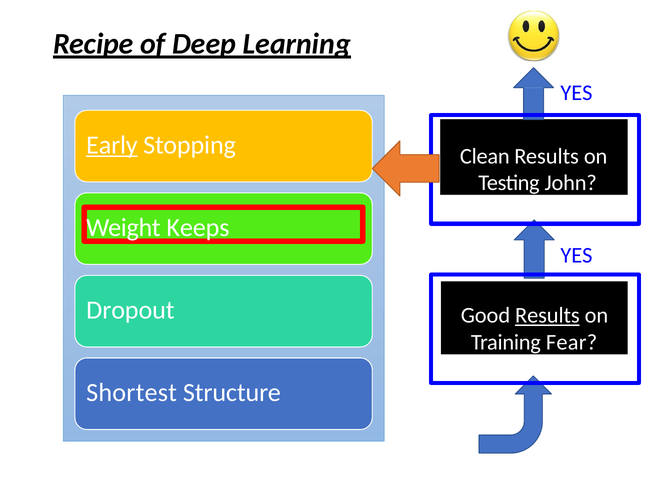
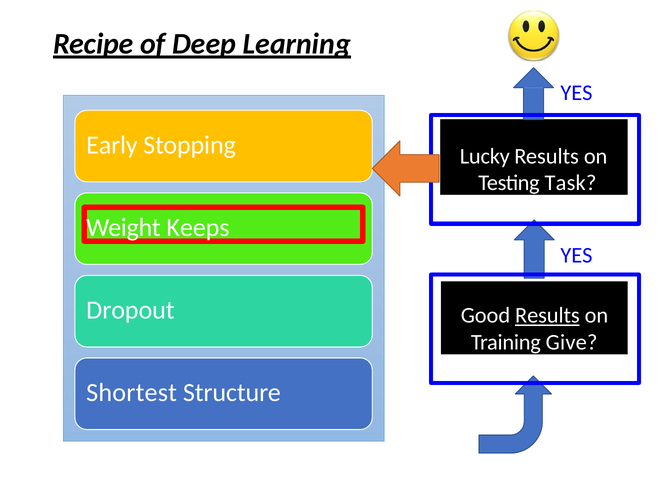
Early underline: present -> none (112, 145)
Clean: Clean -> Lucky (485, 156)
John: John -> Task (570, 183)
Fear: Fear -> Give (572, 343)
